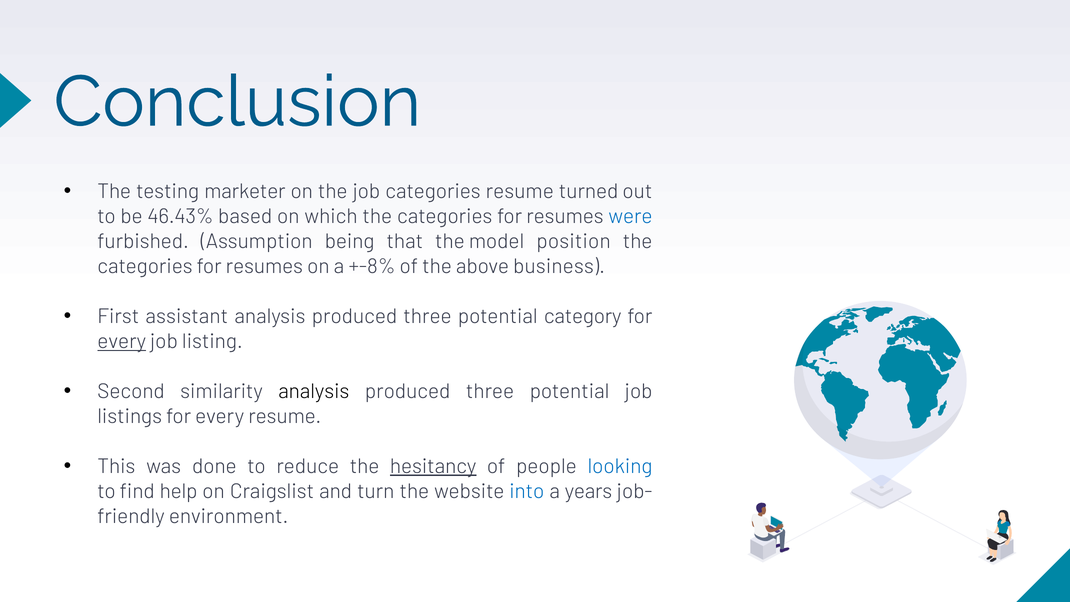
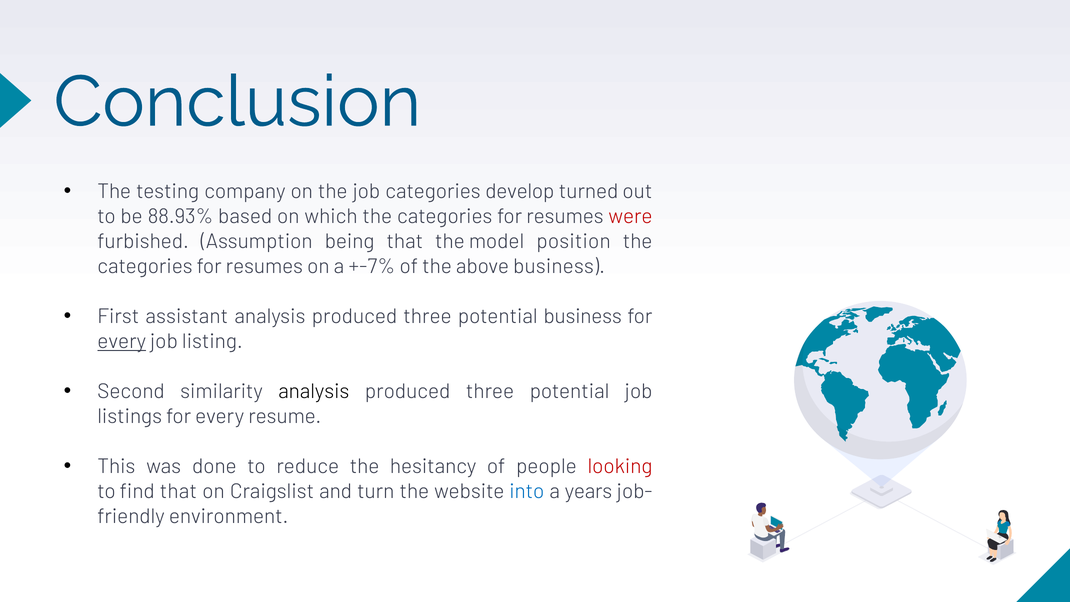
marketer: marketer -> company (245, 192)
categories resume: resume -> develop (520, 192)
46.43%: 46.43% -> 88.93% (180, 216)
were colour: blue -> red (630, 216)
+-8%: +-8% -> +-7% (372, 266)
potential category: category -> business (583, 316)
hesitancy underline: present -> none (433, 466)
looking colour: blue -> red (620, 466)
find help: help -> that (178, 491)
